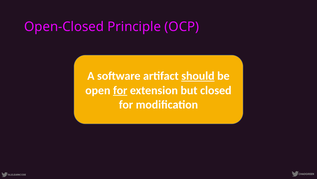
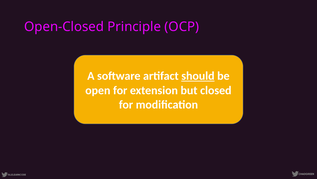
for underline: present -> none (120, 90)
